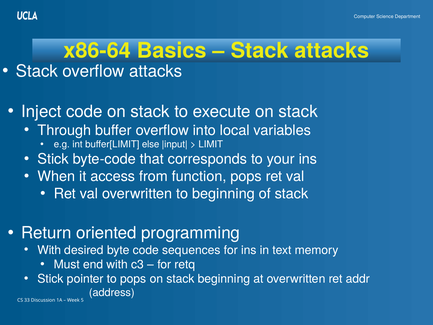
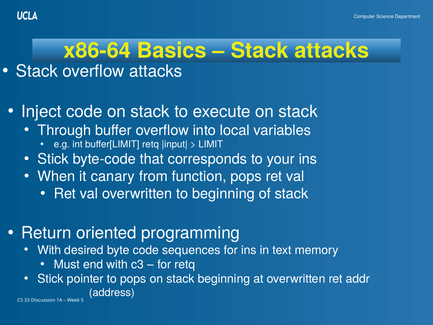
buffer[LIMIT else: else -> retq (151, 144)
access: access -> canary (113, 176)
